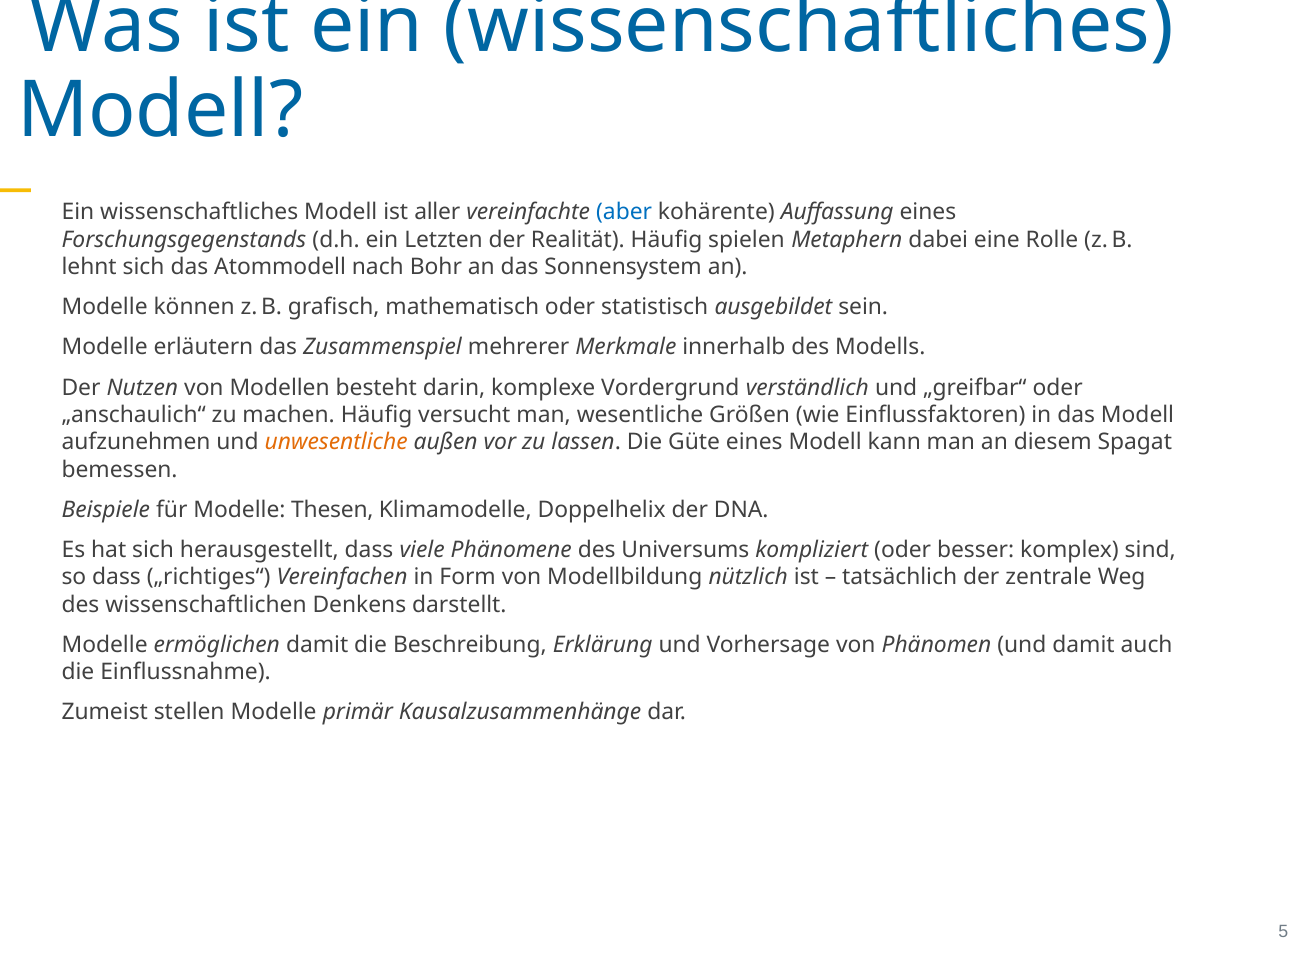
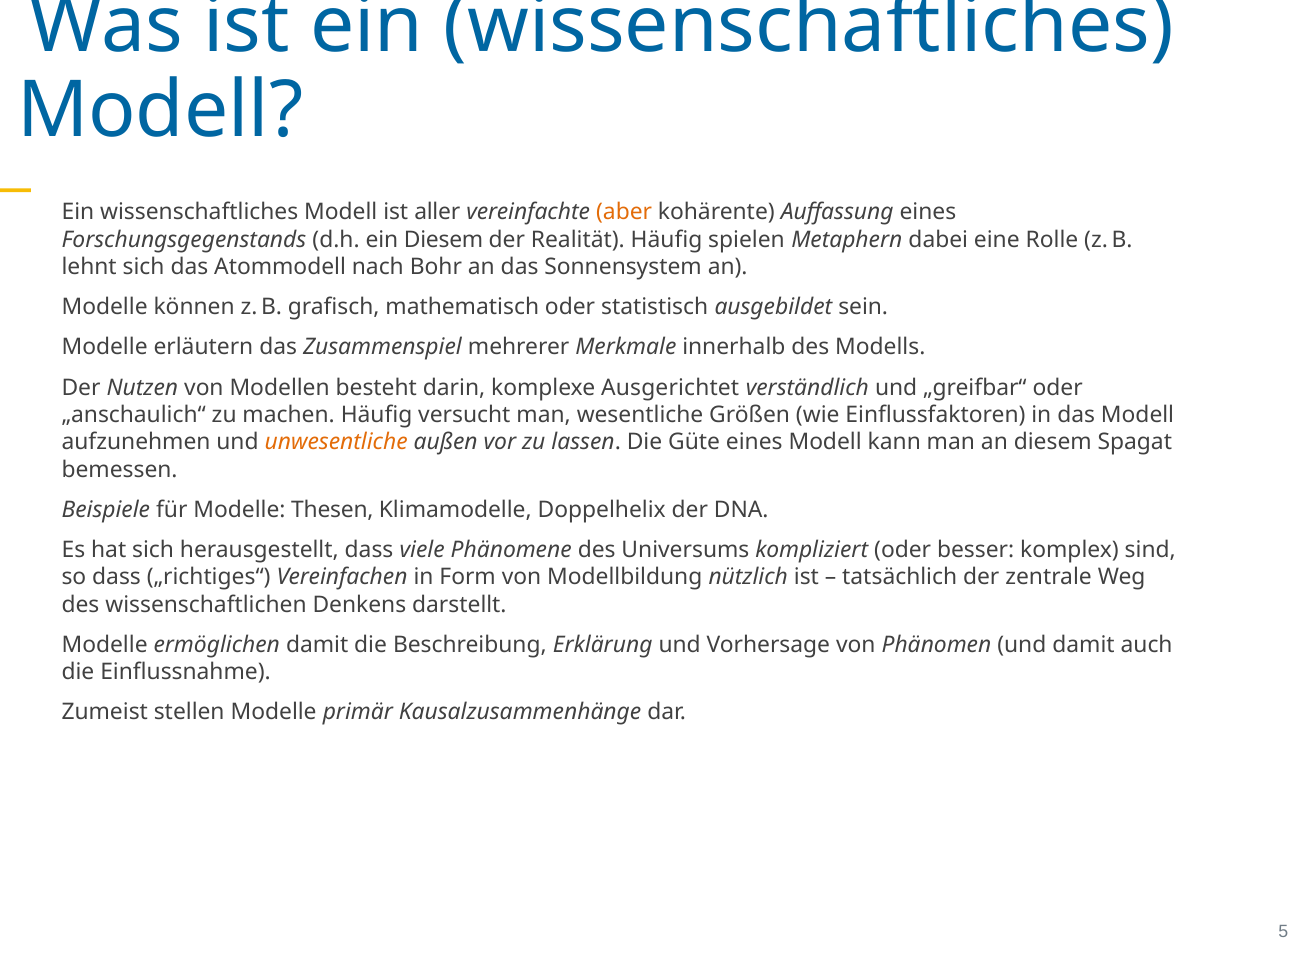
aber colour: blue -> orange (624, 213)
ein Letzten: Letzten -> Diesem (444, 240)
Vordergrund: Vordergrund -> Ausgerichtet (670, 388)
